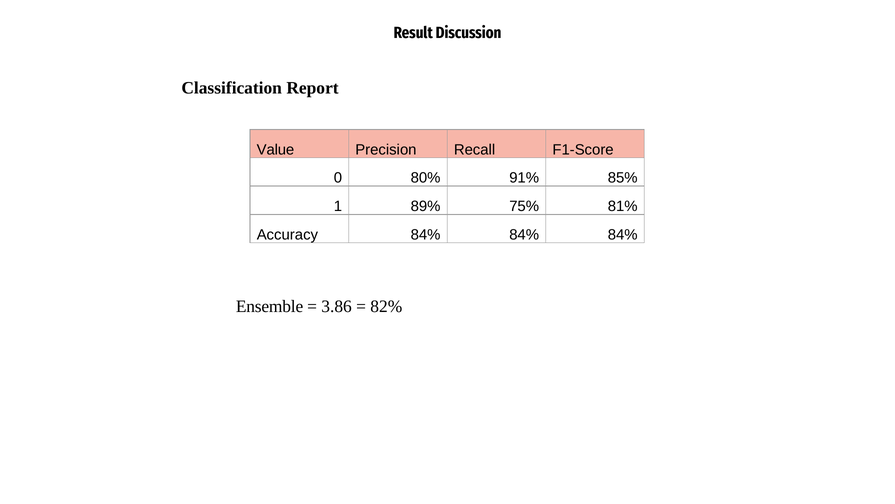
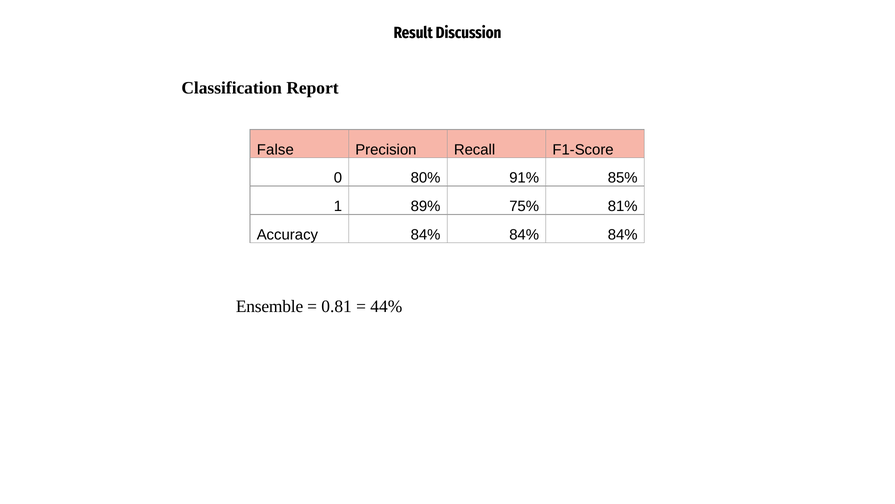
Value: Value -> False (275, 150)
3.86: 3.86 -> 0.81 (337, 306)
82%: 82% -> 44% (386, 306)
